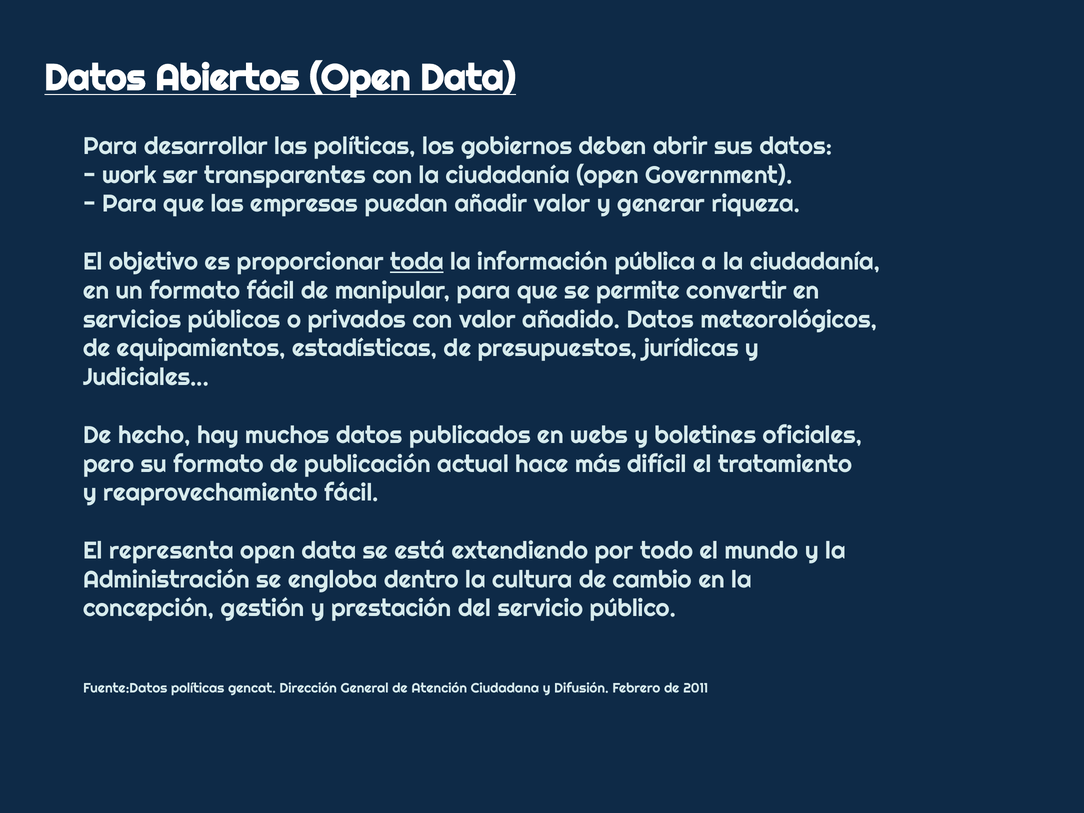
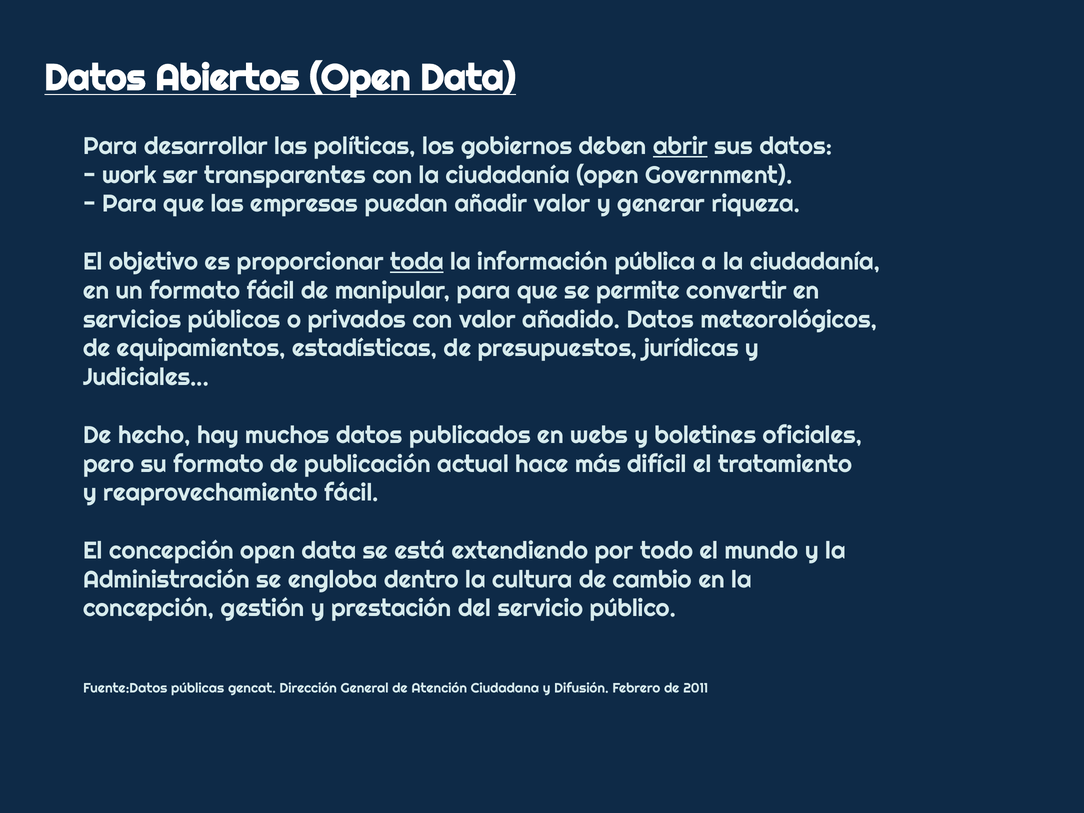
abrir underline: none -> present (680, 146)
El representa: representa -> concepción (172, 551)
Fuente:Datos políticas: políticas -> públicas (198, 688)
